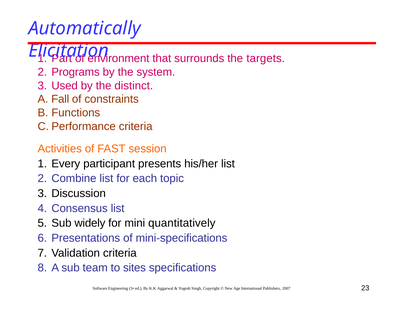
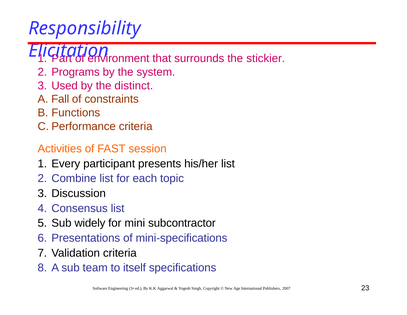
Automatically: Automatically -> Responsibility (85, 28)
targets: targets -> stickier (266, 58)
quantitatively: quantitatively -> subcontractor (182, 223)
sites: sites -> itself (134, 267)
